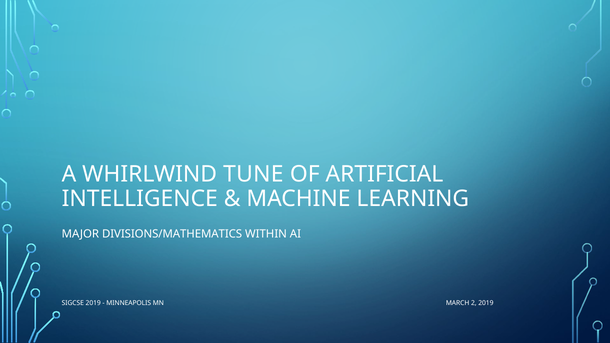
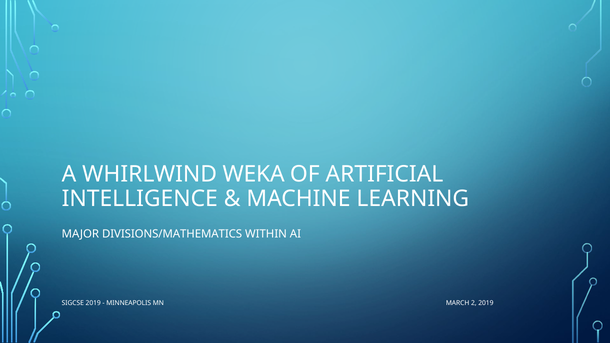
TUNE: TUNE -> WEKA (254, 174)
